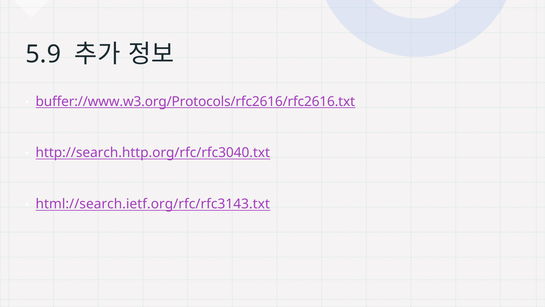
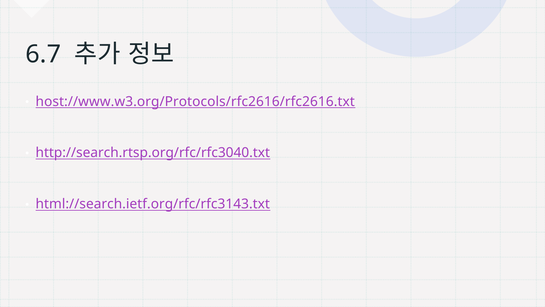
5.9: 5.9 -> 6.7 (43, 54)
buffer://www.w3.org/Protocols/rfc2616/rfc2616.txt: buffer://www.w3.org/Protocols/rfc2616/rfc2616.txt -> host://www.w3.org/Protocols/rfc2616/rfc2616.txt (195, 101)
http://search.http.org/rfc/rfc3040.txt: http://search.http.org/rfc/rfc3040.txt -> http://search.rtsp.org/rfc/rfc3040.txt (153, 153)
